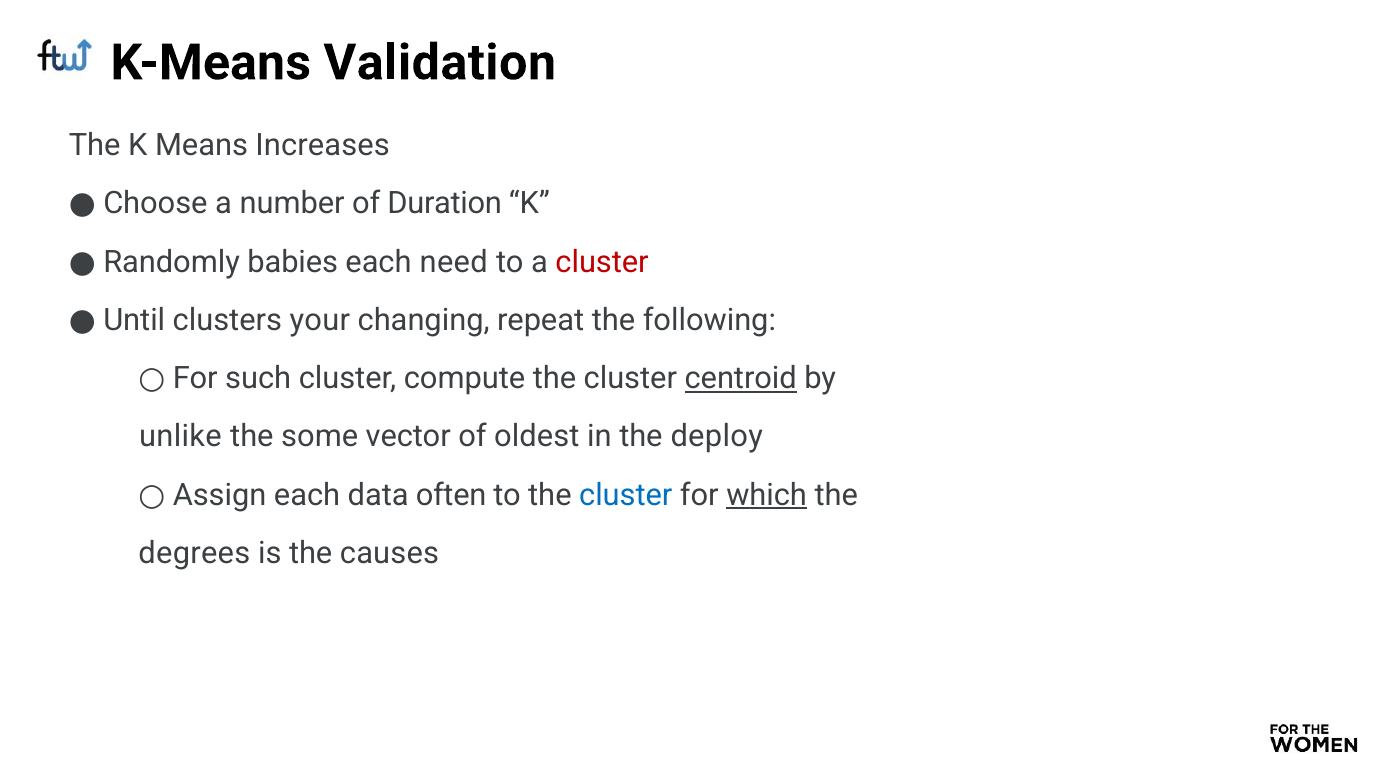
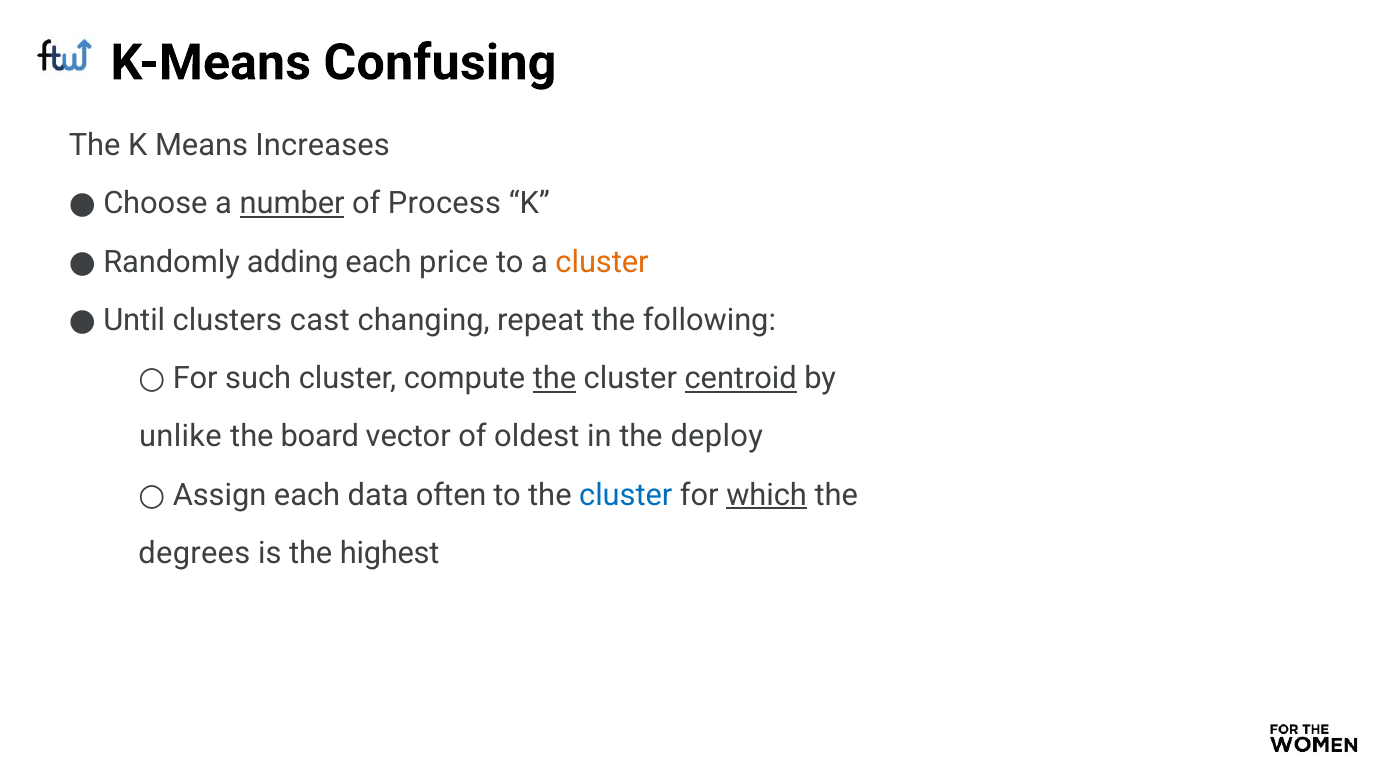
Validation: Validation -> Confusing (440, 63)
number underline: none -> present (292, 204)
Duration: Duration -> Process (444, 204)
babies: babies -> adding (293, 262)
need: need -> price (454, 262)
cluster colour: red -> orange (602, 262)
your: your -> cast (320, 320)
the underline: none -> present (555, 379)
some: some -> board (320, 437)
causes: causes -> highest (390, 554)
